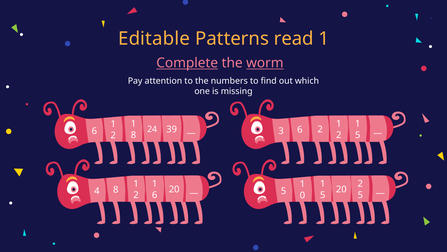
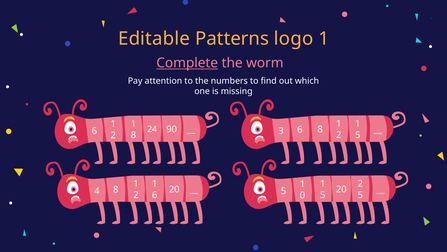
read: read -> logo (294, 39)
worm underline: present -> none (265, 63)
39: 39 -> 90 (172, 129)
6 2: 2 -> 8 (320, 129)
